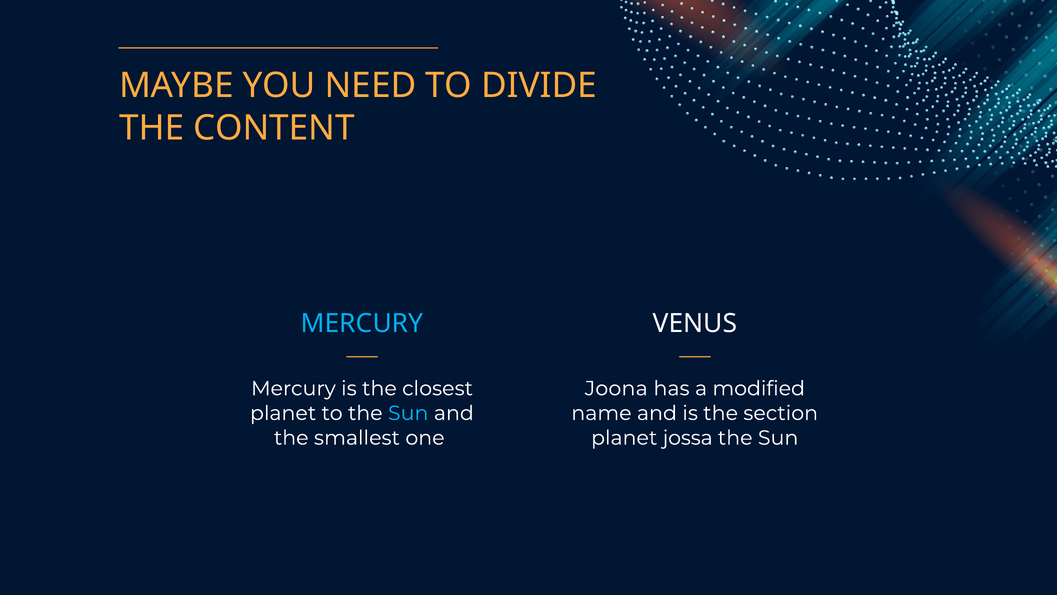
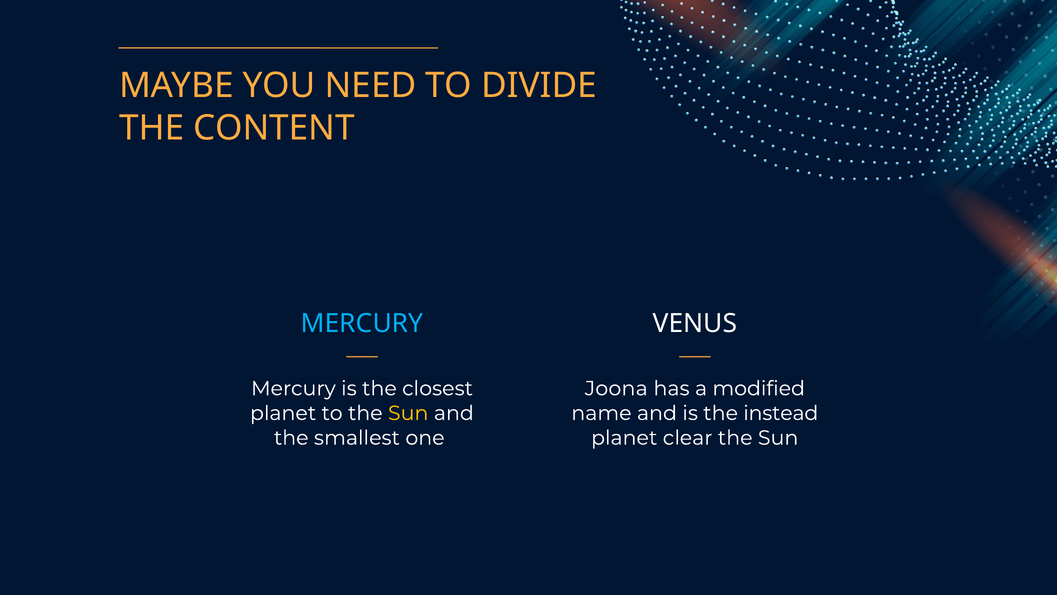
Sun colour: light blue -> yellow (408, 413)
section: section -> instead (781, 413)
jossa: jossa -> clear (688, 438)
